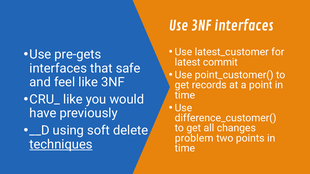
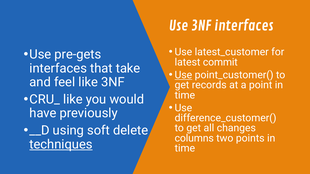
safe: safe -> take (128, 68)
Use underline: none -> present (183, 75)
problem: problem -> columns (194, 138)
